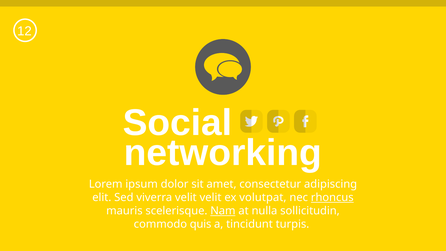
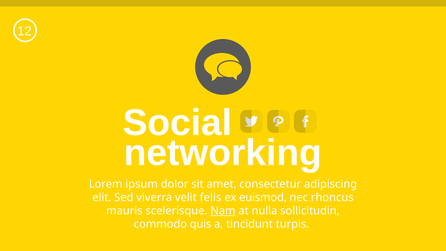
velit velit: velit -> felis (211, 197)
volutpat: volutpat -> euismod (263, 197)
rhoncus underline: present -> none (332, 197)
